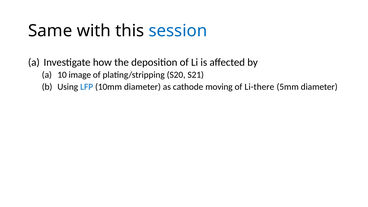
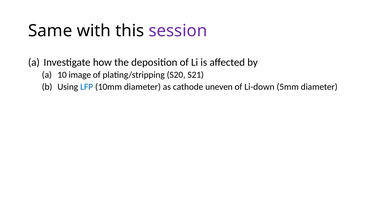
session colour: blue -> purple (178, 31)
moving: moving -> uneven (219, 87)
Li-there: Li-there -> Li-down (259, 87)
